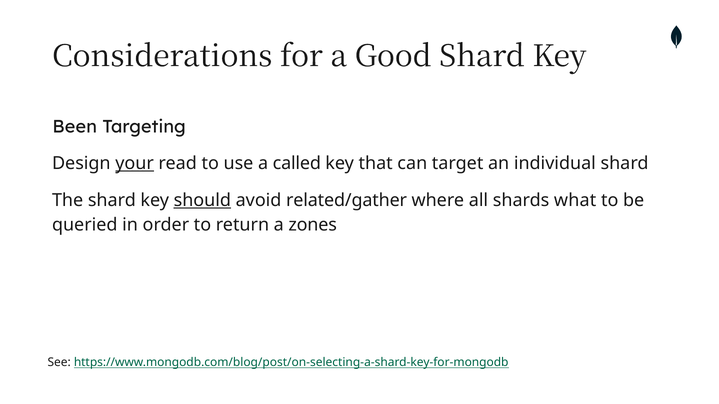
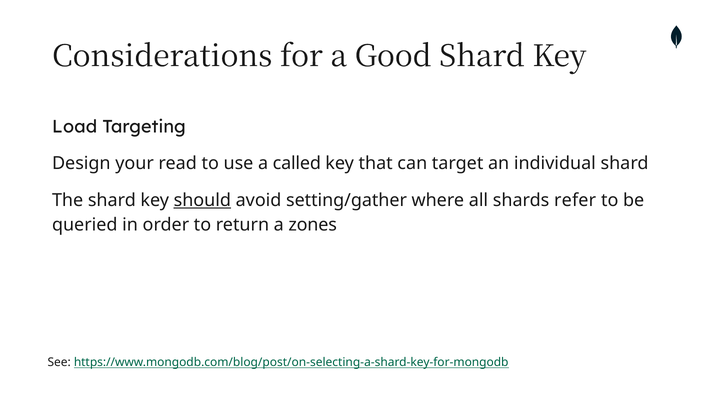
Been: Been -> Load (75, 127)
your underline: present -> none (135, 164)
related/gather: related/gather -> setting/gather (347, 200)
what: what -> refer (575, 200)
